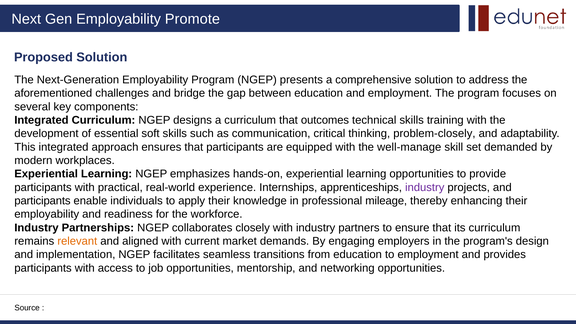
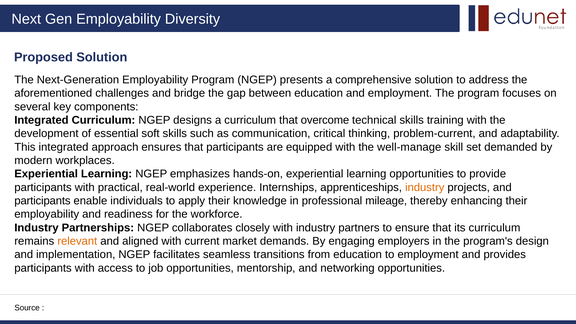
Promote: Promote -> Diversity (192, 19)
outcomes: outcomes -> overcome (325, 120)
problem-closely: problem-closely -> problem-current (434, 134)
industry colour: purple -> orange (425, 187)
